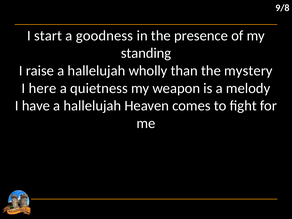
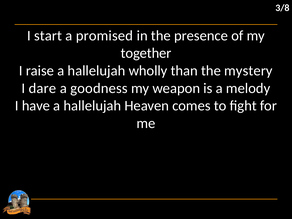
9/8: 9/8 -> 3/8 (282, 8)
goodness: goodness -> promised (104, 36)
standing: standing -> together (146, 53)
here: here -> dare (42, 88)
quietness: quietness -> goodness (99, 88)
